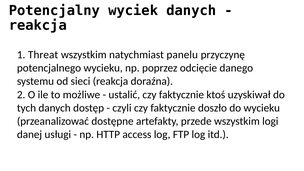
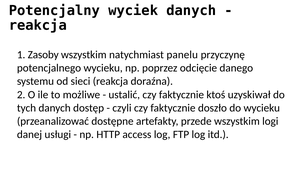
Threat: Threat -> Zasoby (43, 55)
